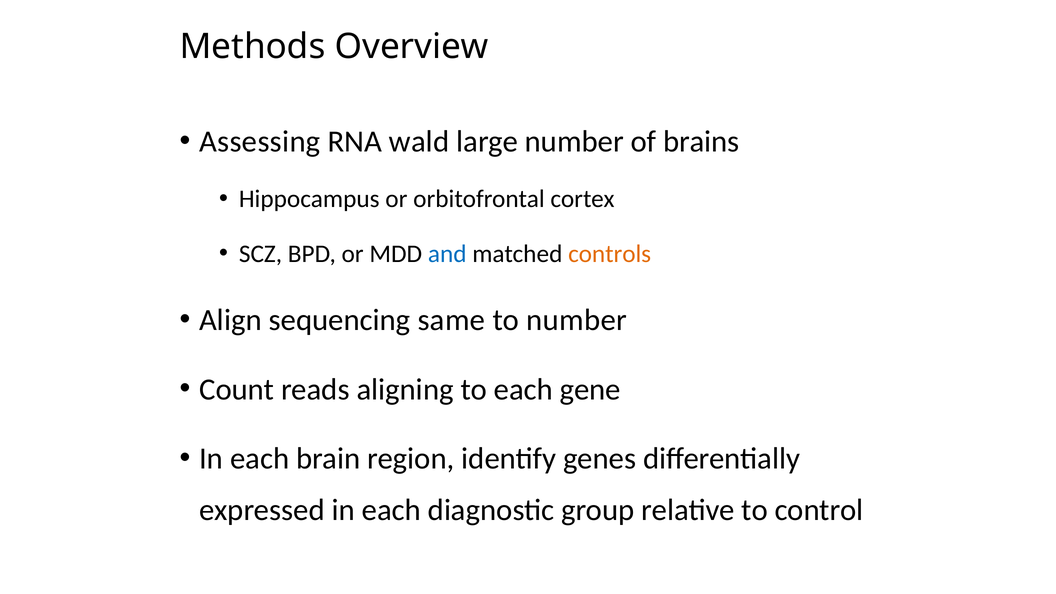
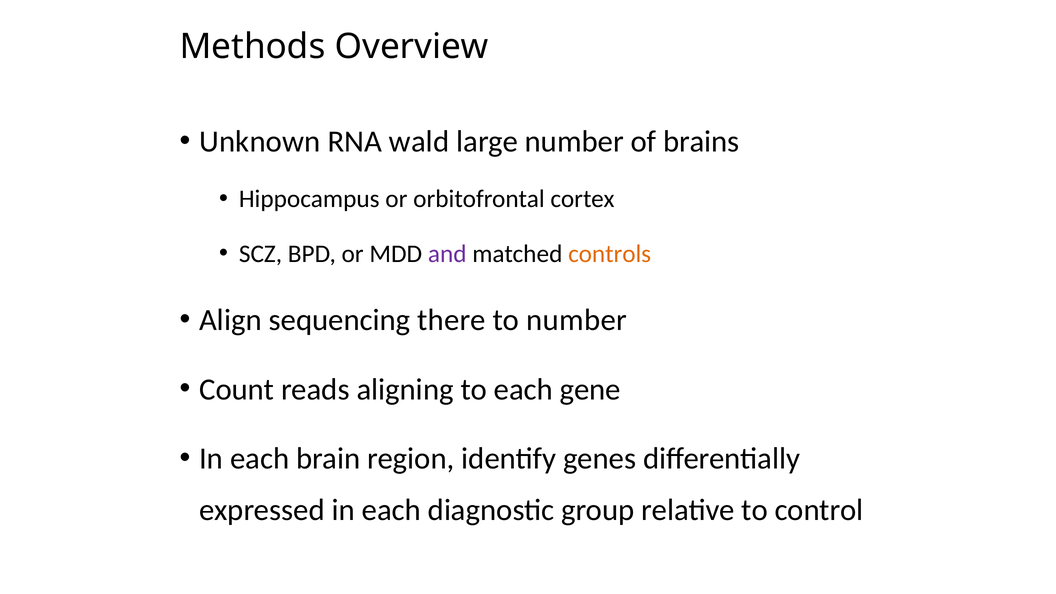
Assessing: Assessing -> Unknown (260, 142)
and colour: blue -> purple (447, 254)
same: same -> there (452, 320)
